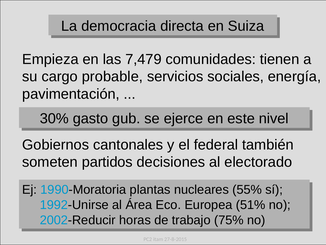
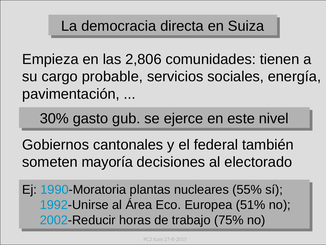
7,479: 7,479 -> 2,806 (143, 59)
partidos: partidos -> mayoría (107, 162)
